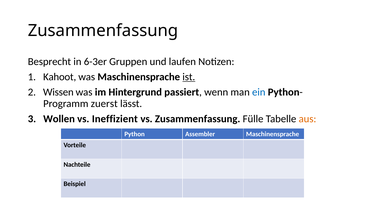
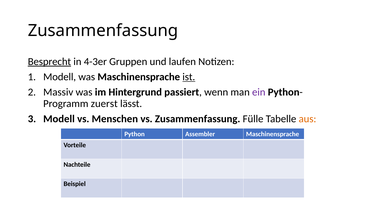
Besprecht underline: none -> present (49, 62)
6-3er: 6-3er -> 4-3er (95, 62)
Kahoot: Kahoot -> Modell (60, 77)
Wissen: Wissen -> Massiv (58, 92)
ein colour: blue -> purple (259, 92)
Wollen: Wollen -> Modell (59, 119)
Ineffizient: Ineffizient -> Menschen (115, 119)
